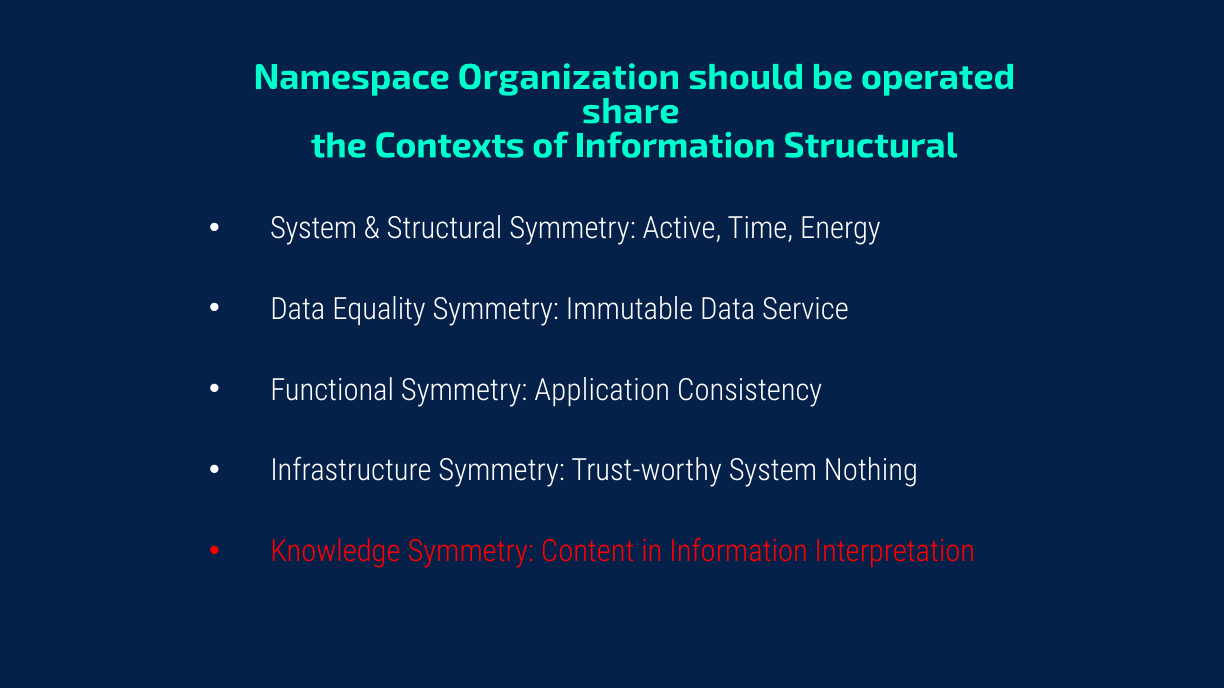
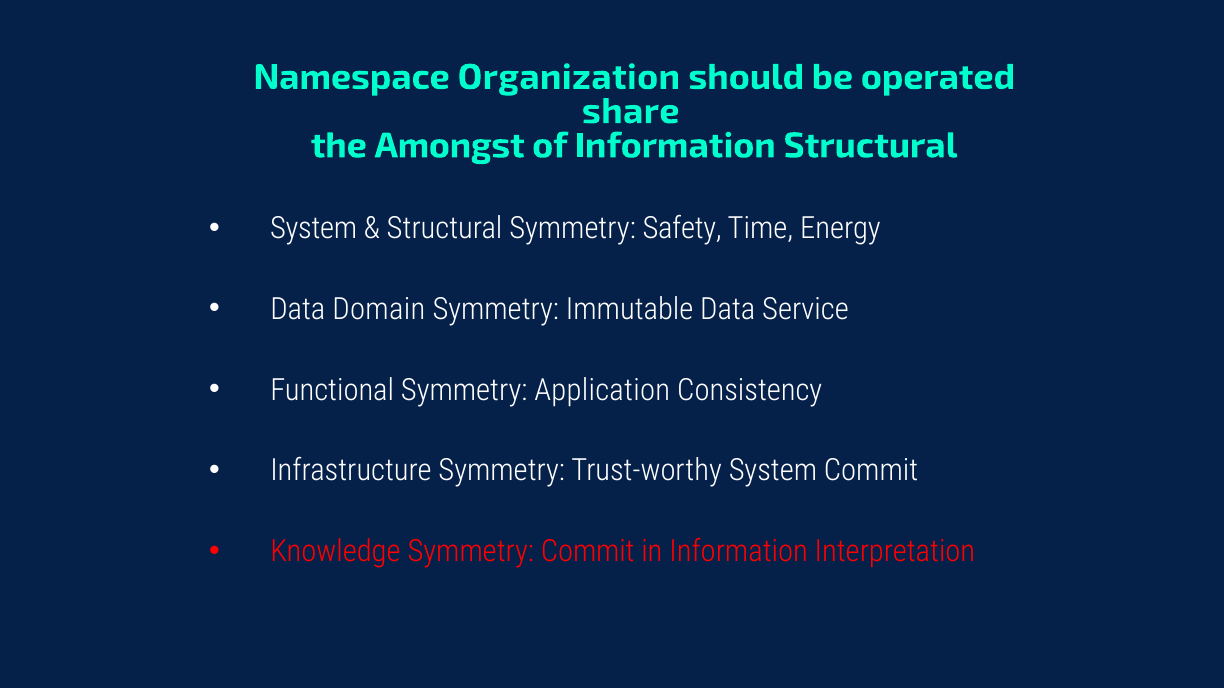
Contexts: Contexts -> Amongst (450, 146)
Active: Active -> Safety (682, 229)
Equality: Equality -> Domain (379, 310)
System Nothing: Nothing -> Commit (871, 471)
Symmetry Content: Content -> Commit (588, 552)
